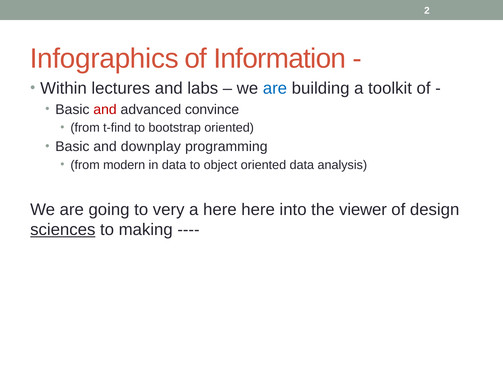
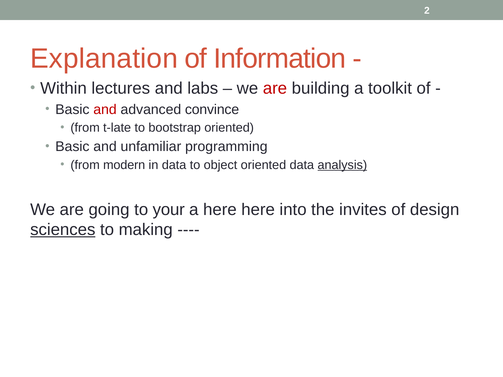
Infographics: Infographics -> Explanation (104, 59)
are colour: blue -> red (275, 88)
t-find: t-find -> t-late (117, 128)
downplay: downplay -> unfamiliar (151, 147)
analysis underline: none -> present (342, 165)
very: very -> your (169, 210)
viewer: viewer -> invites (363, 210)
